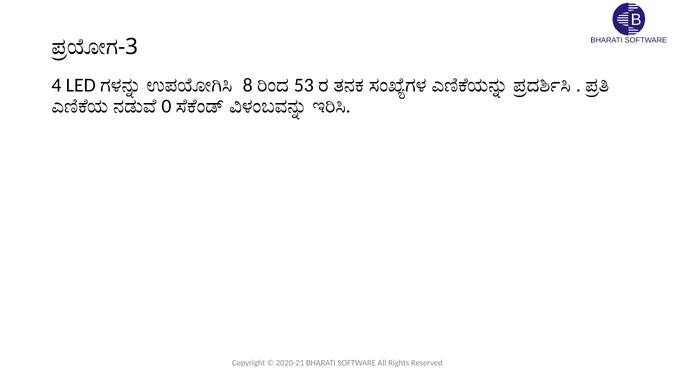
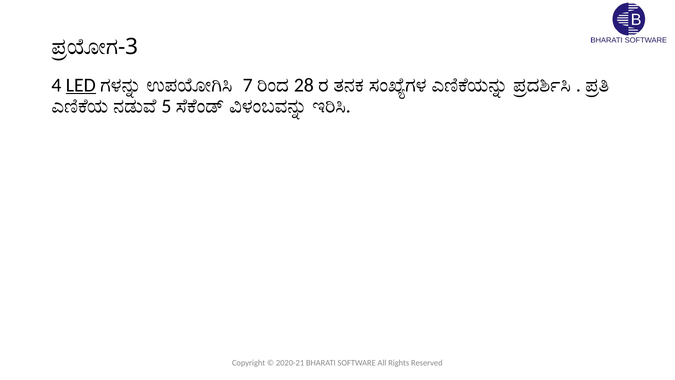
LED underline: none -> present (81, 85)
8: 8 -> 7 (248, 85)
53: 53 -> 28 (304, 85)
0: 0 -> 5 (166, 106)
